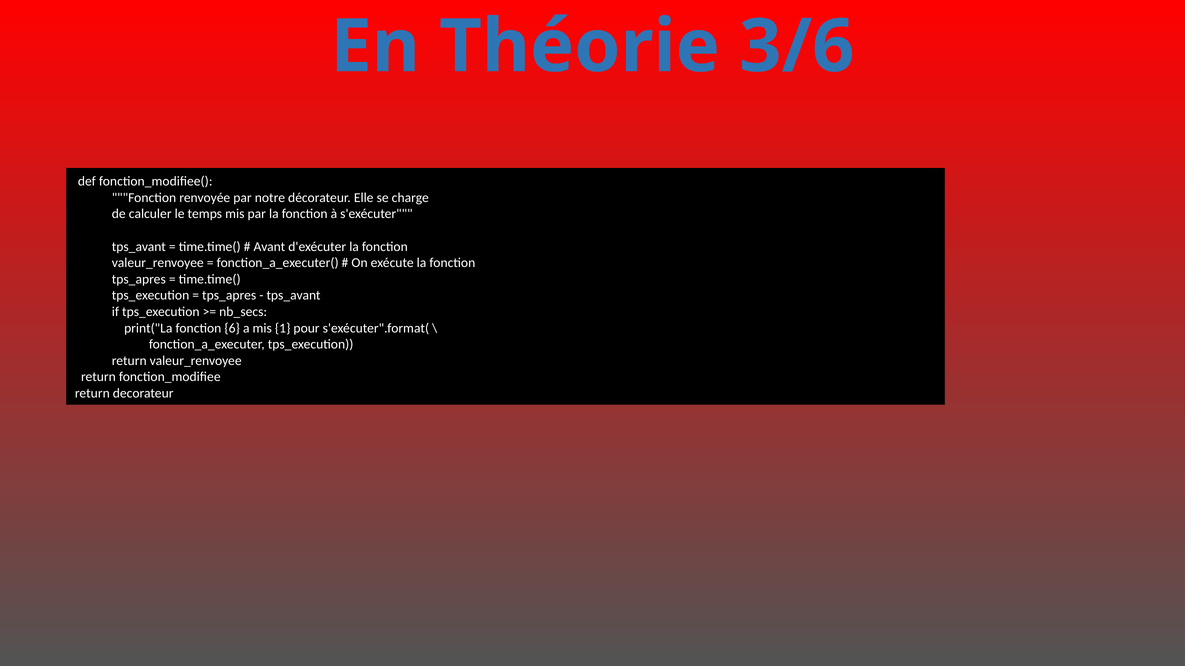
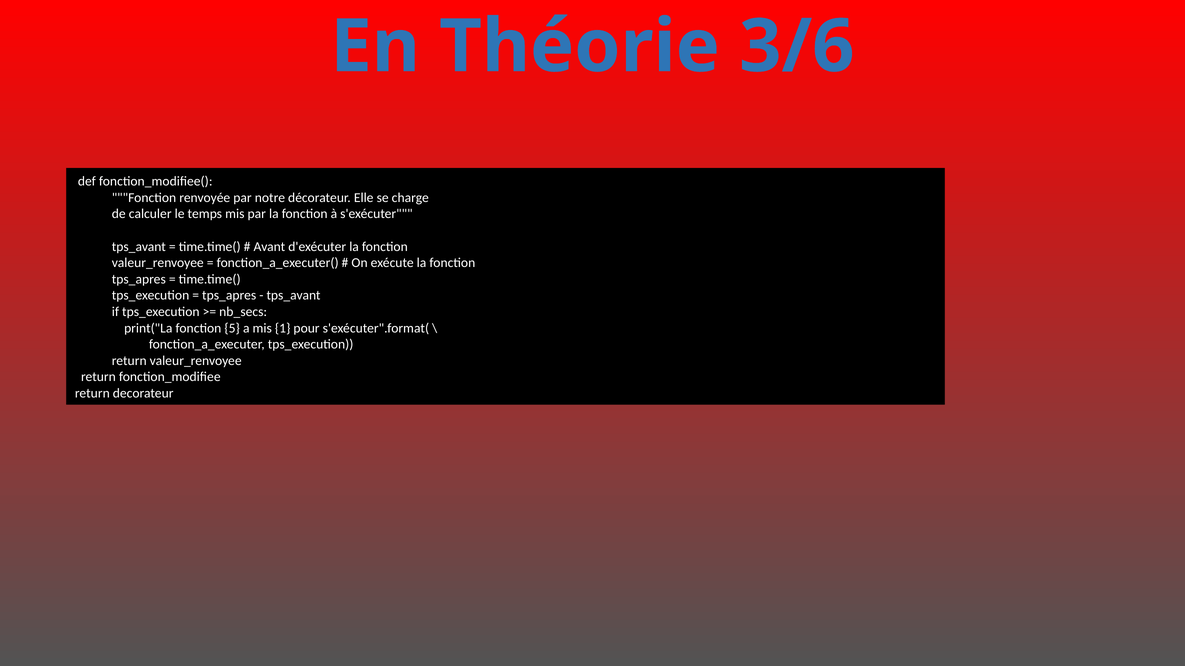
6: 6 -> 5 (232, 328)
